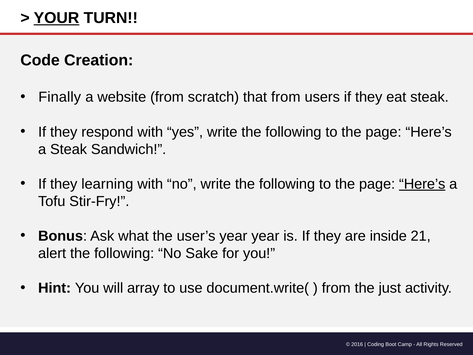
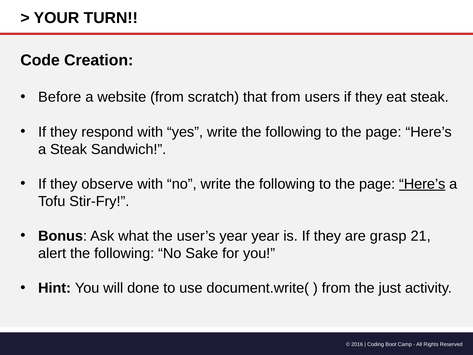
YOUR underline: present -> none (56, 18)
Finally: Finally -> Before (60, 97)
learning: learning -> observe (107, 184)
inside: inside -> grasp (388, 236)
array: array -> done (143, 288)
